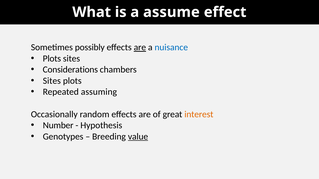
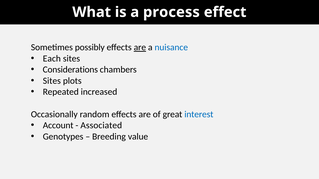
assume: assume -> process (171, 12)
Plots: Plots -> Each (52, 59)
assuming: assuming -> increased (99, 92)
interest colour: orange -> blue (199, 114)
Number: Number -> Account (58, 126)
Hypothesis: Hypothesis -> Associated (101, 126)
value underline: present -> none (138, 137)
